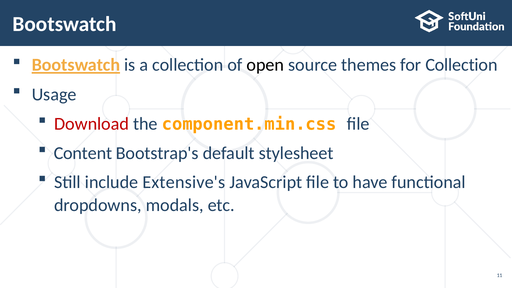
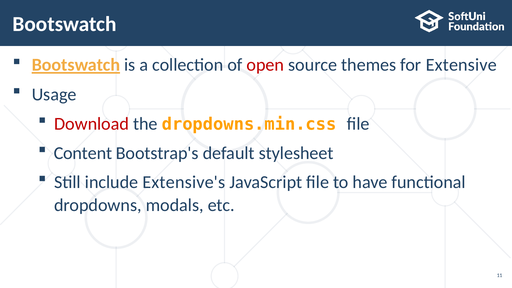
open colour: black -> red (265, 65)
for Collection: Collection -> Extensive (461, 65)
component.min.css: component.min.css -> dropdowns.min.css (249, 124)
